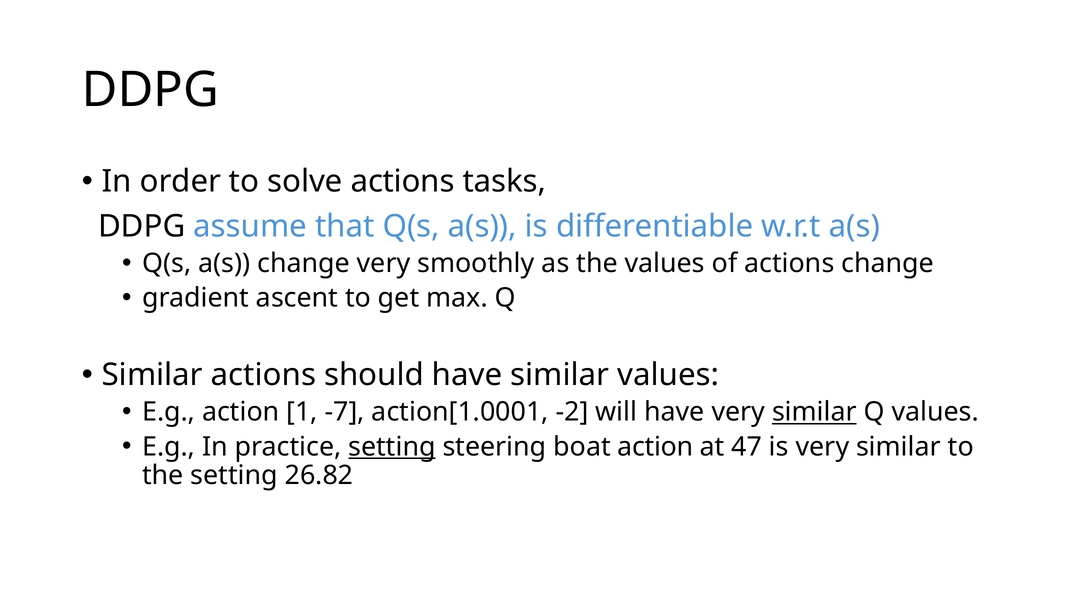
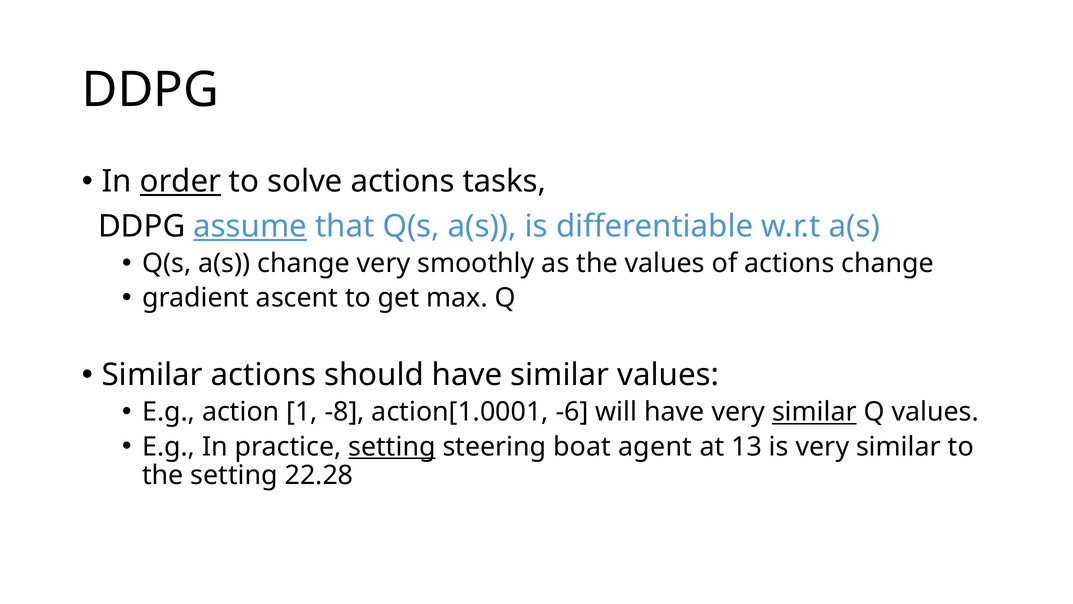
order underline: none -> present (180, 181)
assume underline: none -> present (250, 226)
-7: -7 -> -8 (345, 412)
-2: -2 -> -6 (572, 412)
boat action: action -> agent (655, 446)
47: 47 -> 13 (747, 446)
26.82: 26.82 -> 22.28 (319, 475)
